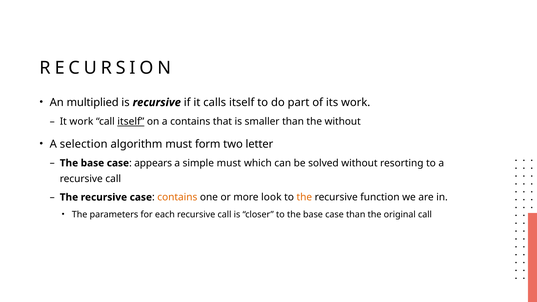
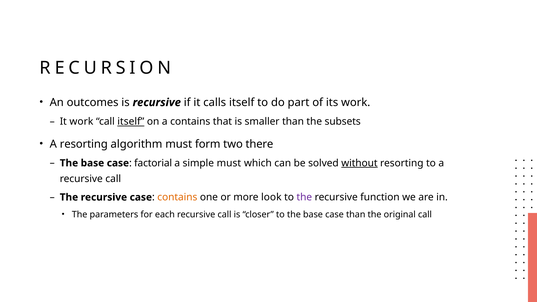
multiplied: multiplied -> outcomes (93, 102)
the without: without -> subsets (343, 122)
A selection: selection -> resorting (84, 144)
letter: letter -> there (259, 144)
appears: appears -> factorial (153, 163)
without underline: none -> present (359, 163)
the colour: orange -> purple (304, 197)
